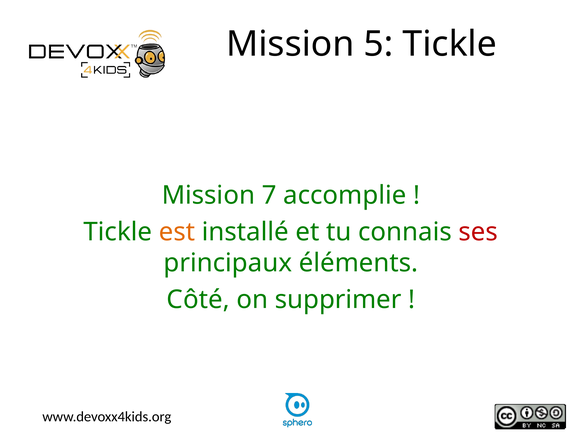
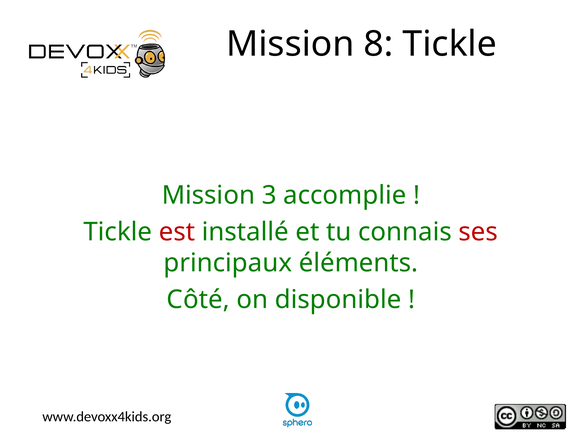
5: 5 -> 8 (379, 44)
7: 7 -> 3 (269, 195)
est colour: orange -> red (177, 232)
supprimer: supprimer -> disponible (338, 300)
